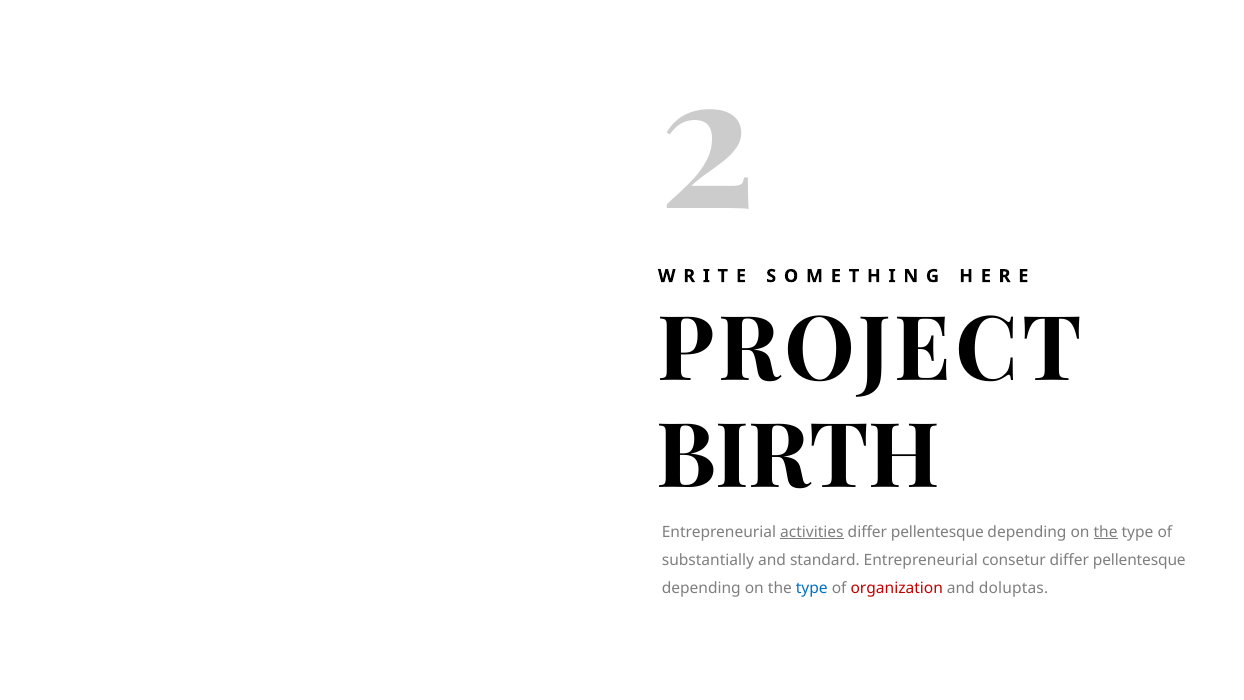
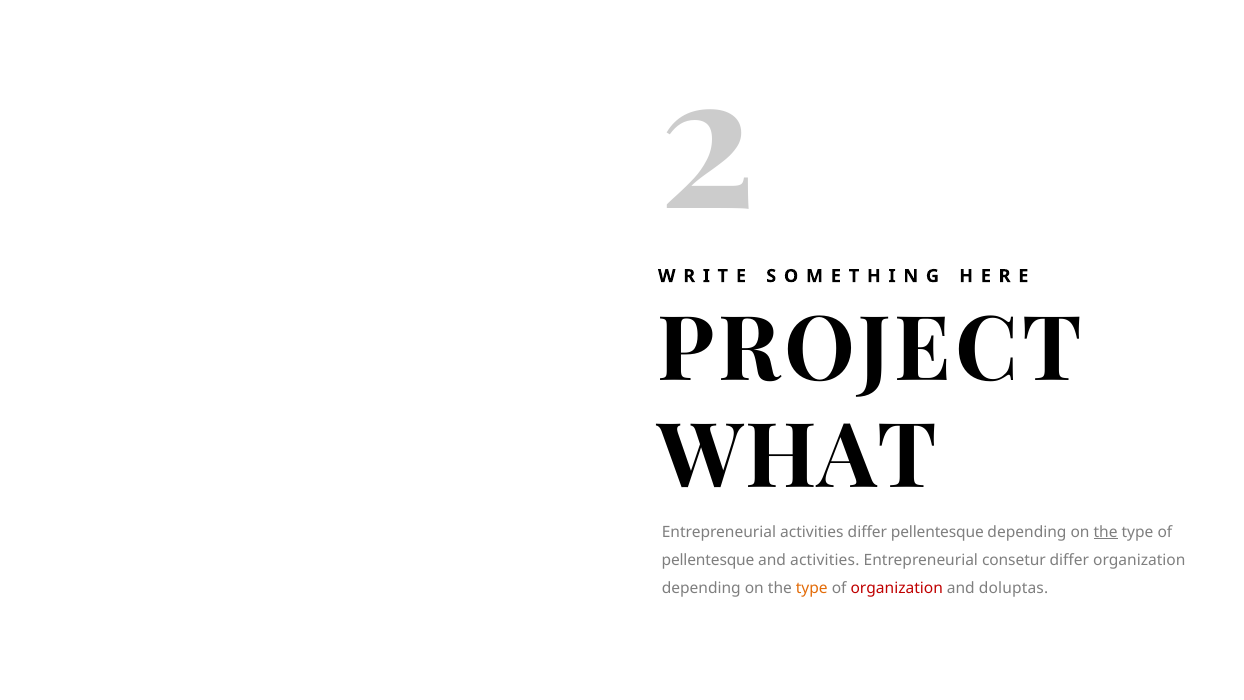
BIRTH: BIRTH -> WHAT (797, 458)
activities underline: present -> none (812, 532)
substantially: substantially -> pellentesque (708, 560)
and standard: standard -> activities (825, 560)
pellentesque: pellentesque -> organization (1139, 560)
type colour: blue -> orange (812, 588)
